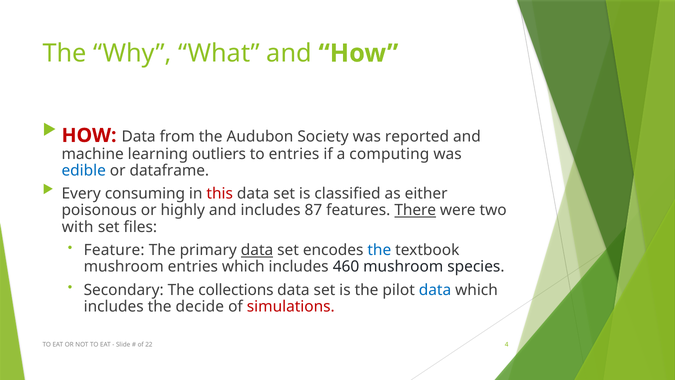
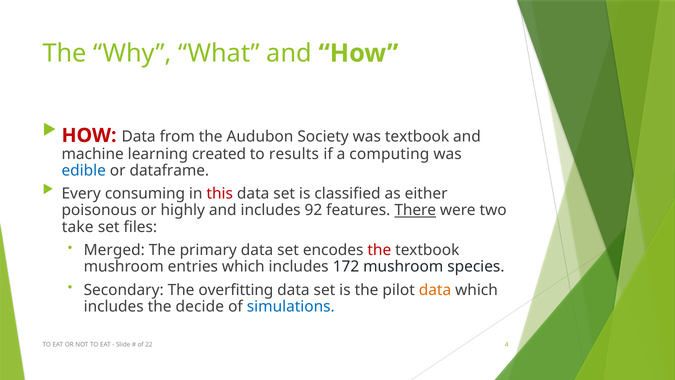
was reported: reported -> textbook (417, 137)
outliers: outliers -> created (219, 154)
to entries: entries -> results (294, 154)
87: 87 -> 92 (313, 210)
with: with -> take (78, 227)
Feature: Feature -> Merged (114, 250)
data underline: present -> none (257, 250)
the colour: blue -> red (379, 250)
460: 460 -> 172 (346, 267)
collections: collections -> overfitting (236, 290)
data colour: blue -> orange (435, 290)
simulations colour: red -> blue (291, 306)
